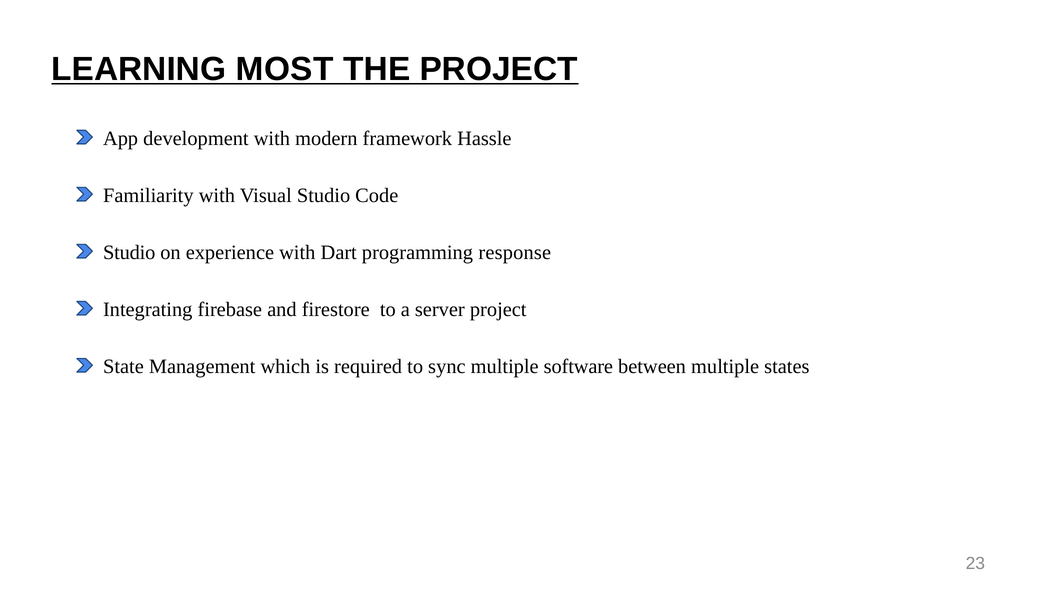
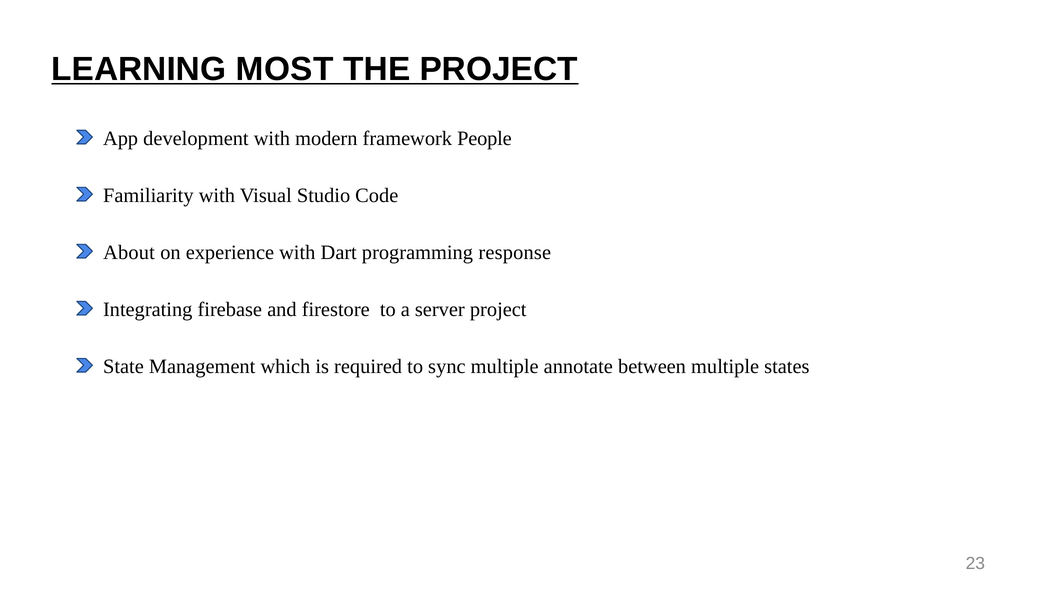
Hassle: Hassle -> People (484, 138)
Studio: Studio -> About (129, 252)
software: software -> annotate (578, 366)
